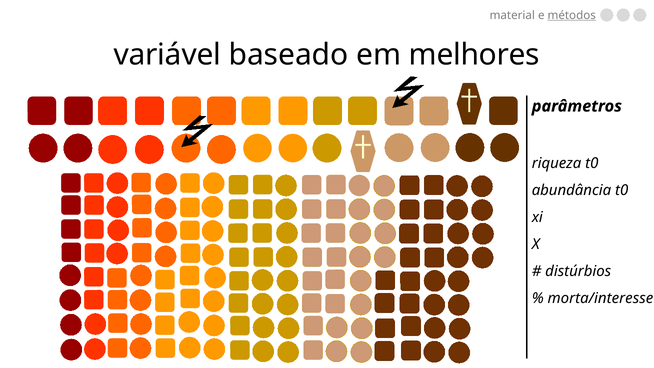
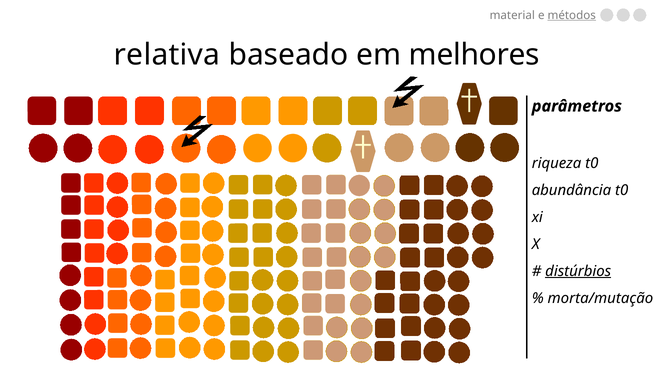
variável: variável -> relativa (167, 55)
distúrbios underline: none -> present (578, 271)
morta/interesse: morta/interesse -> morta/mutação (600, 298)
